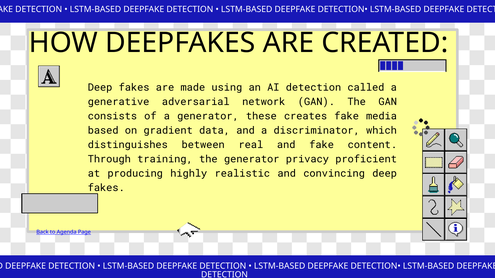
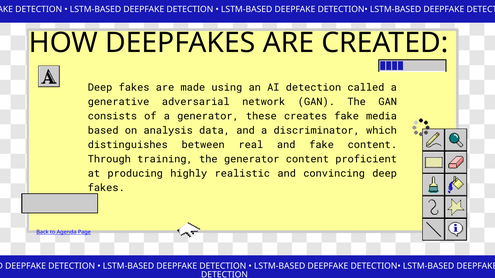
gradient: gradient -> analysis (168, 131)
generator privacy: privacy -> content (307, 159)
